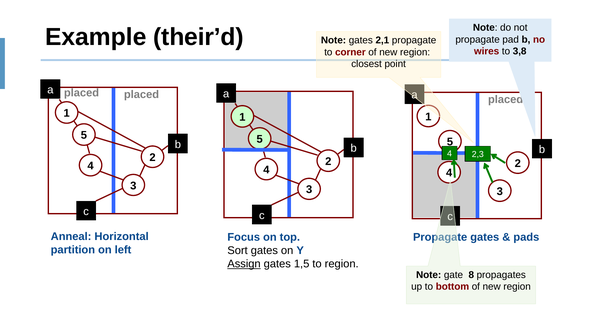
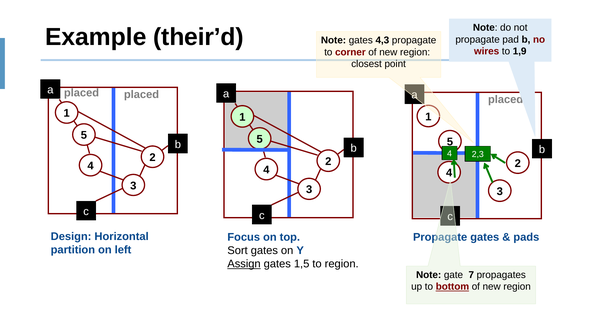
2,1: 2,1 -> 4,3 (382, 40)
3,8: 3,8 -> 1,9 (520, 51)
Anneal: Anneal -> Design (71, 236)
8: 8 -> 7 (471, 275)
bottom underline: none -> present (452, 287)
